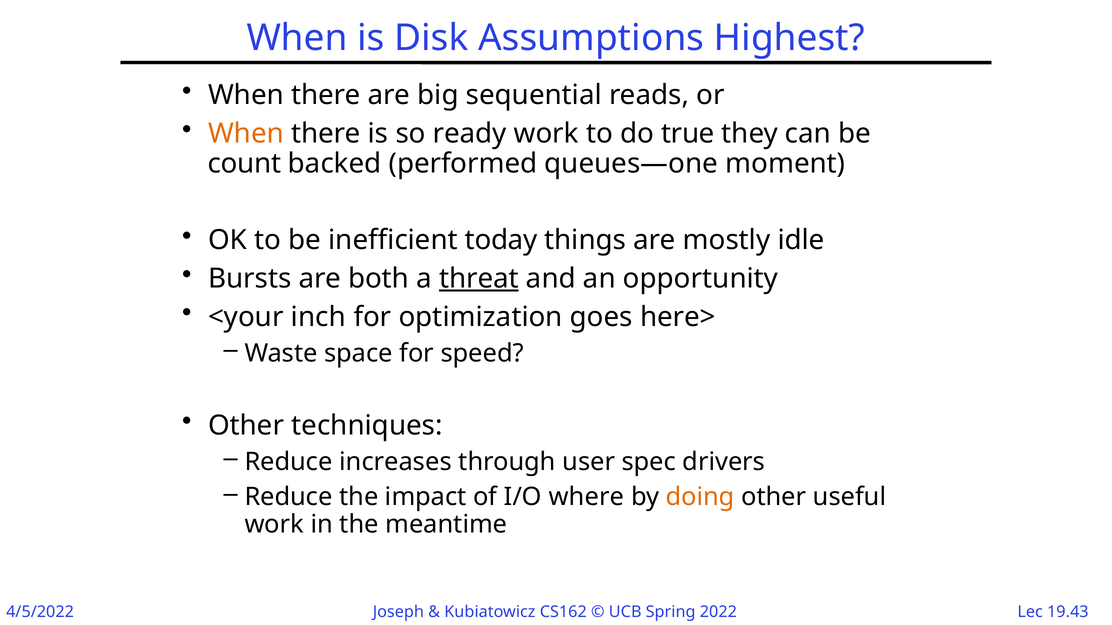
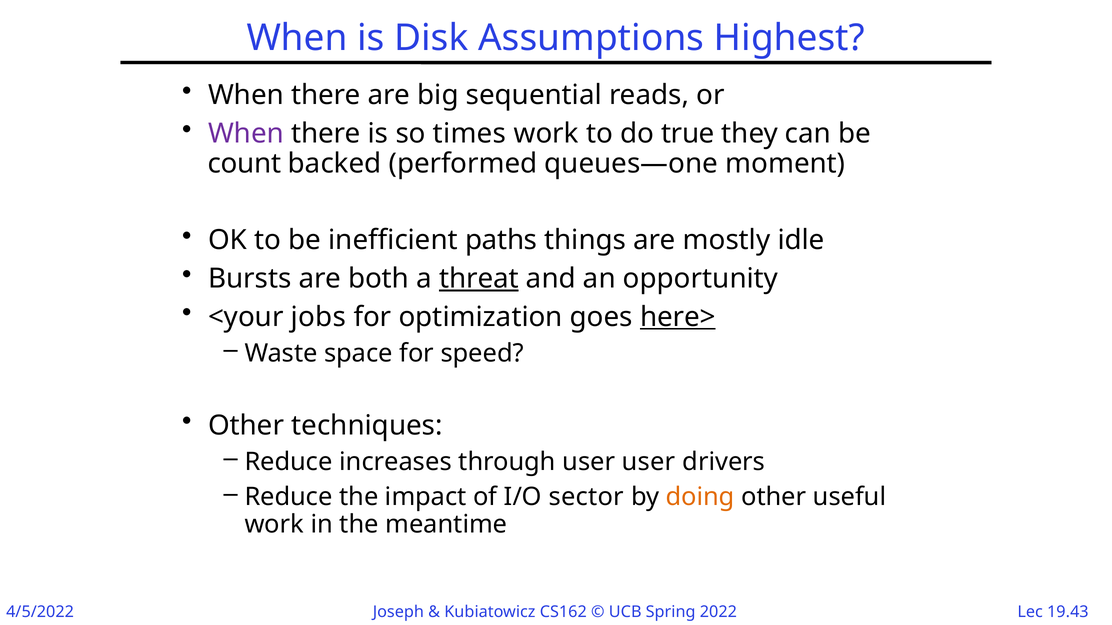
When colour: orange -> purple (246, 134)
ready: ready -> times (470, 134)
today: today -> paths (501, 240)
inch: inch -> jobs (318, 317)
here> underline: none -> present (678, 317)
user spec: spec -> user (649, 462)
where: where -> sector (586, 497)
